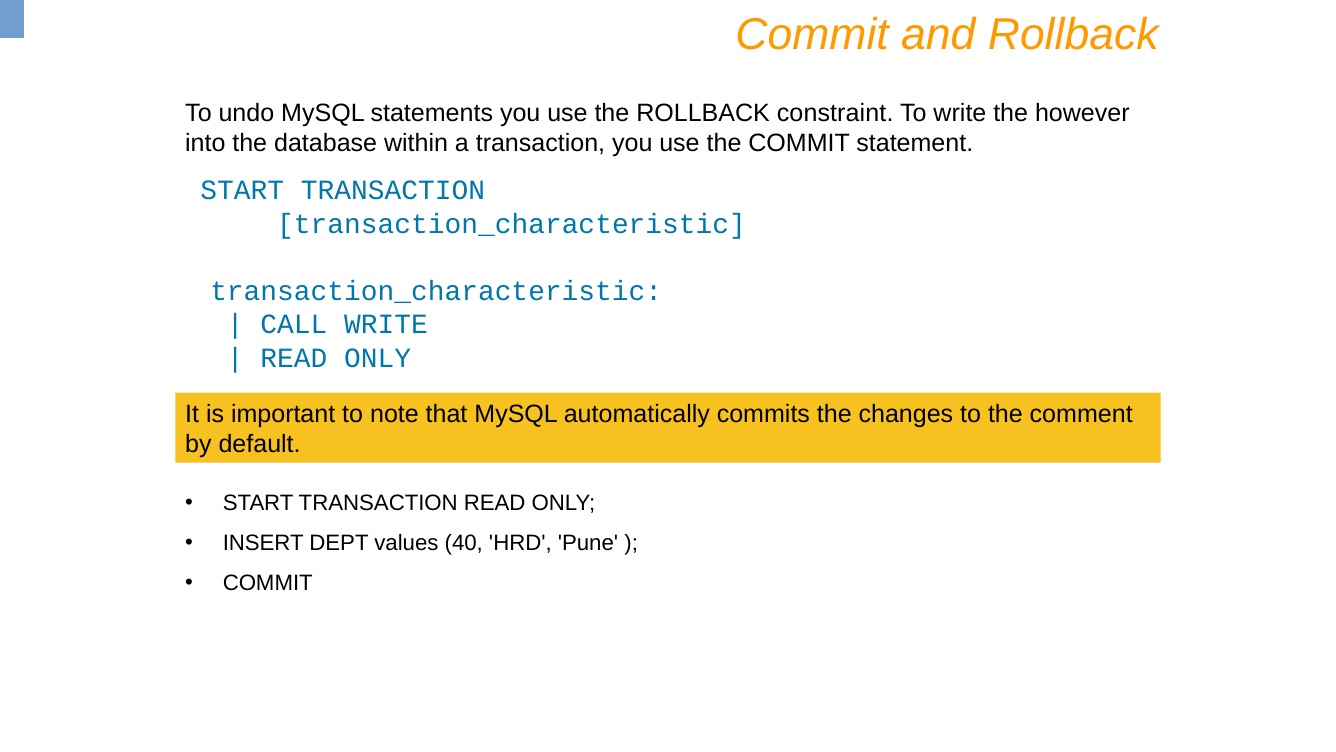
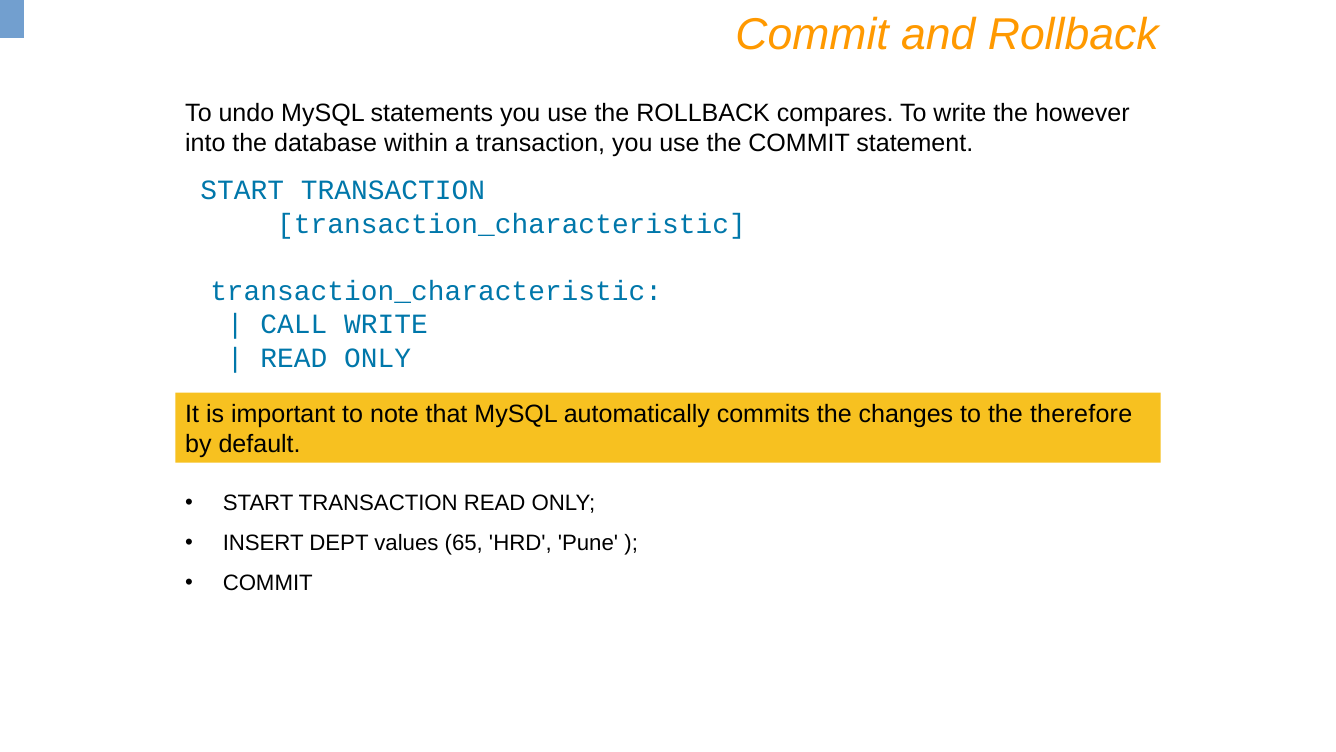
constraint: constraint -> compares (835, 114)
comment: comment -> therefore (1081, 414)
40: 40 -> 65 (464, 543)
